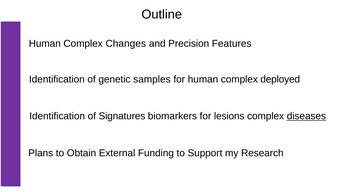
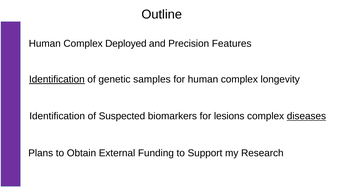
Changes: Changes -> Deployed (126, 44)
Identification underline: none -> present (57, 79)
deployed: deployed -> longevity (280, 79)
Signatures: Signatures -> Suspected (122, 116)
